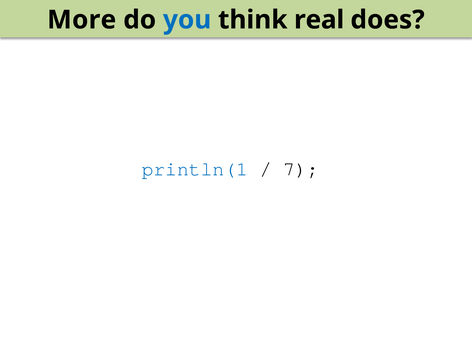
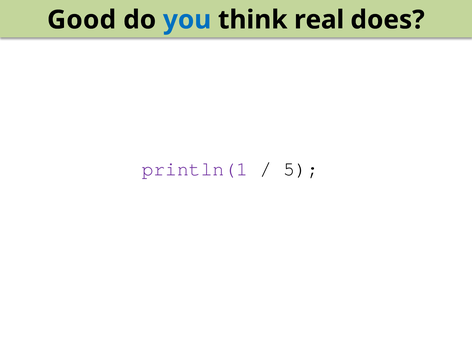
More: More -> Good (82, 20)
println(1 colour: blue -> purple (195, 169)
7: 7 -> 5 (301, 169)
